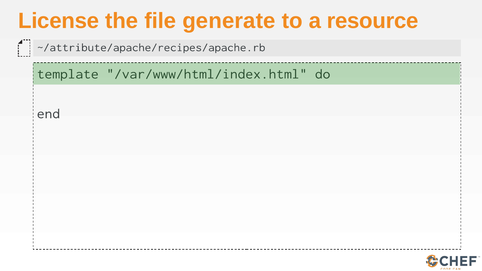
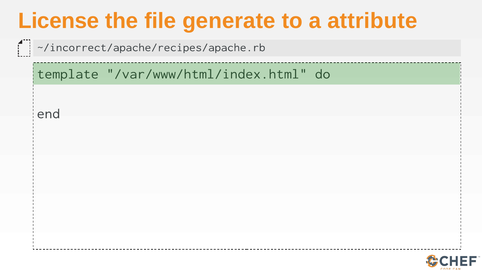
resource: resource -> attribute (372, 21)
~/attribute/apache/recipes/apache.rb: ~/attribute/apache/recipes/apache.rb -> ~/incorrect/apache/recipes/apache.rb (151, 47)
